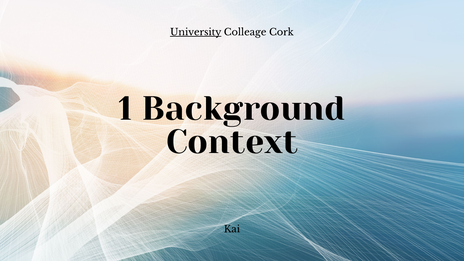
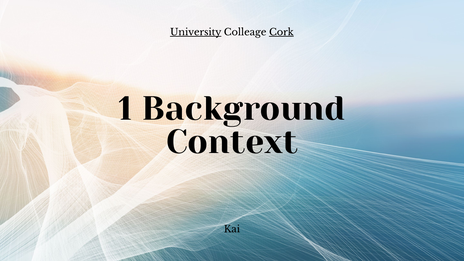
Cork underline: none -> present (281, 32)
